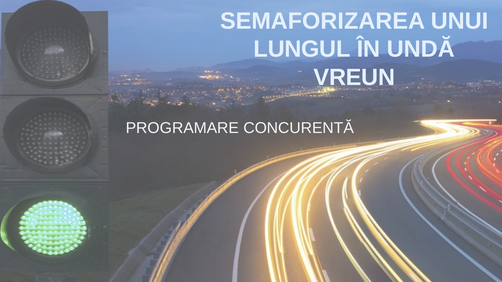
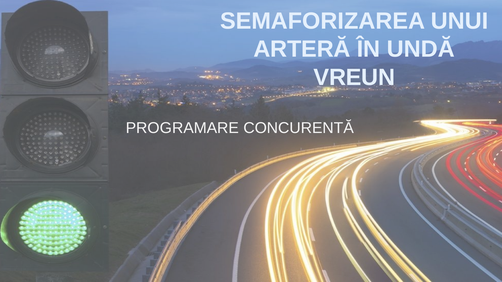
LUNGUL: LUNGUL -> ARTERĂ (302, 49)
